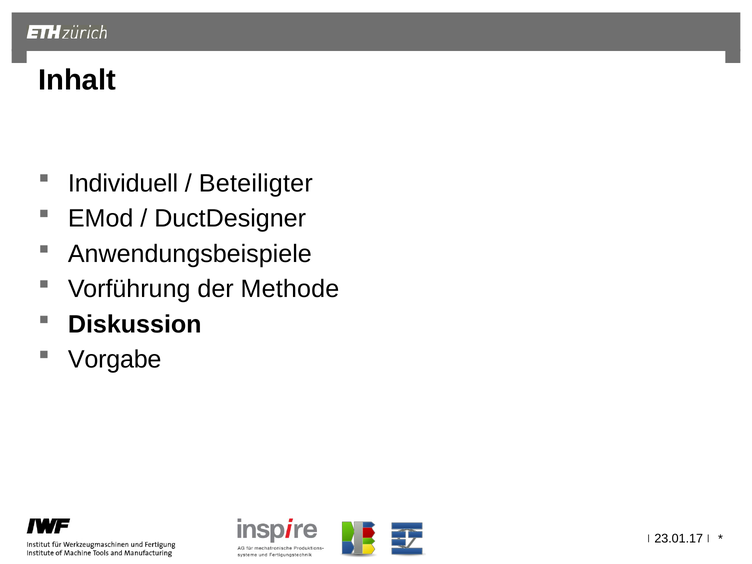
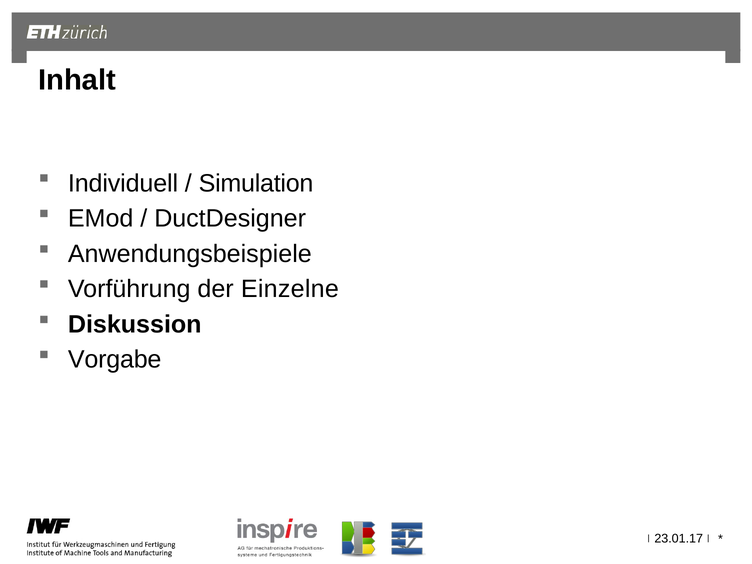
Beteiligter: Beteiligter -> Simulation (256, 183)
Methode: Methode -> Einzelne (290, 289)
